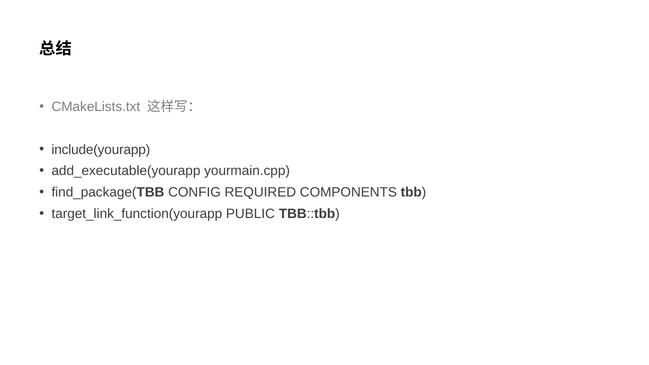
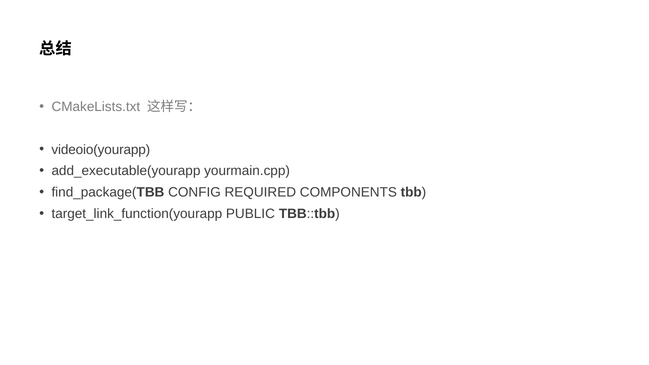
include(yourapp: include(yourapp -> videoio(yourapp (101, 150)
